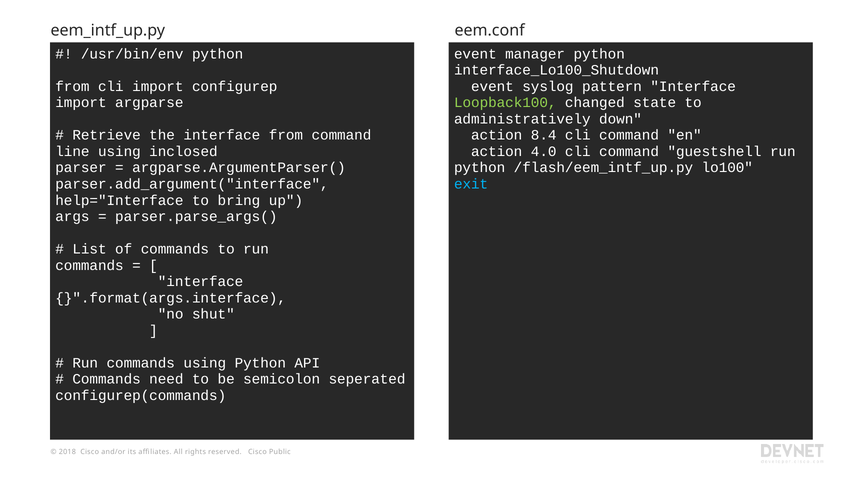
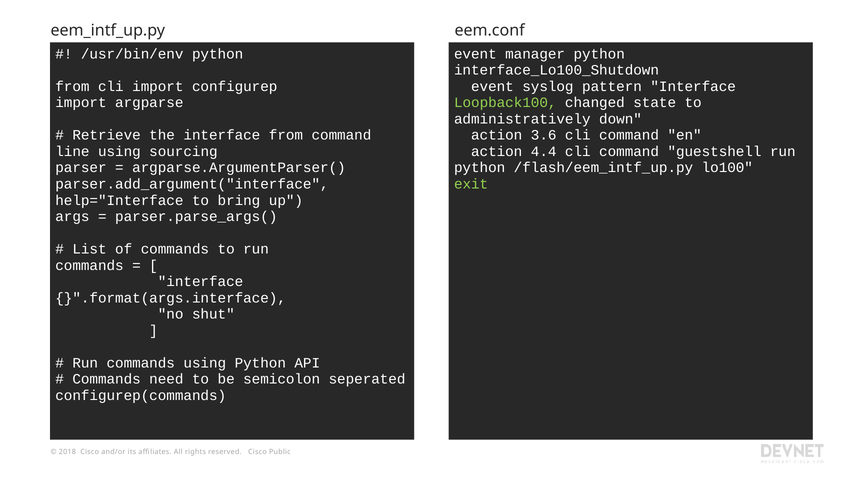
8.4: 8.4 -> 3.6 (544, 135)
inclosed: inclosed -> sourcing (183, 152)
4.0: 4.0 -> 4.4 (544, 152)
exit colour: light blue -> light green (471, 184)
